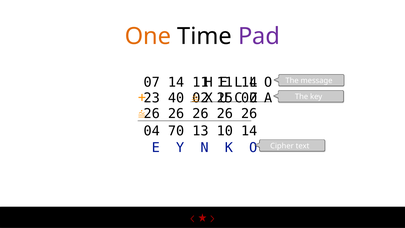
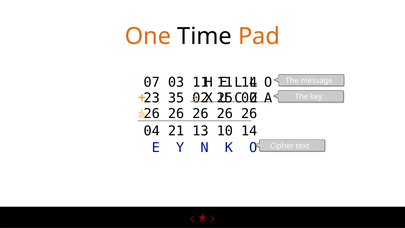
Pad colour: purple -> orange (259, 36)
07 14: 14 -> 03 (176, 82)
40: 40 -> 35 (176, 98)
70: 70 -> 21 (176, 131)
